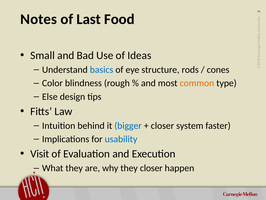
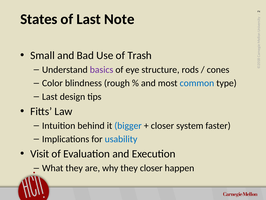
Notes: Notes -> States (39, 19)
Food: Food -> Note (119, 19)
Ideas: Ideas -> Trash (140, 55)
basics colour: blue -> purple (102, 70)
common colour: orange -> blue (197, 83)
Else: Else -> Last (50, 96)
